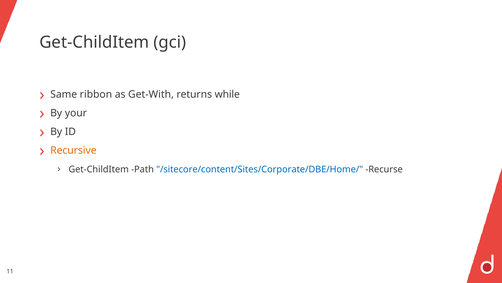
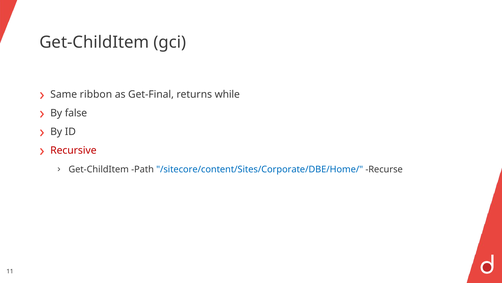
Get-With: Get-With -> Get-Final (151, 94)
your: your -> false (76, 113)
Recursive colour: orange -> red (73, 150)
